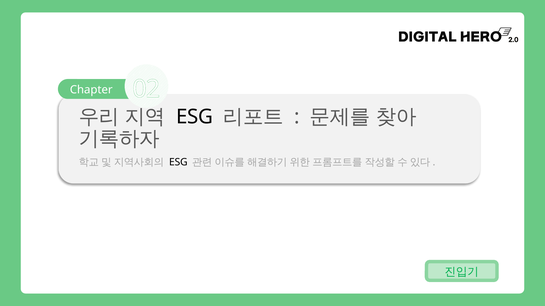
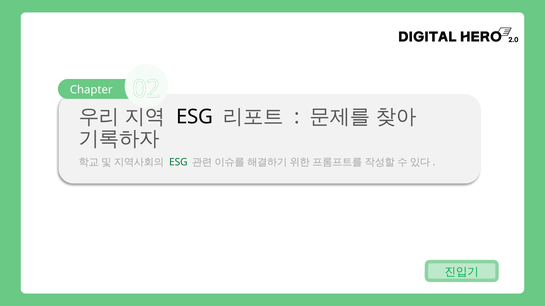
ESG colour: black -> green (178, 162)
